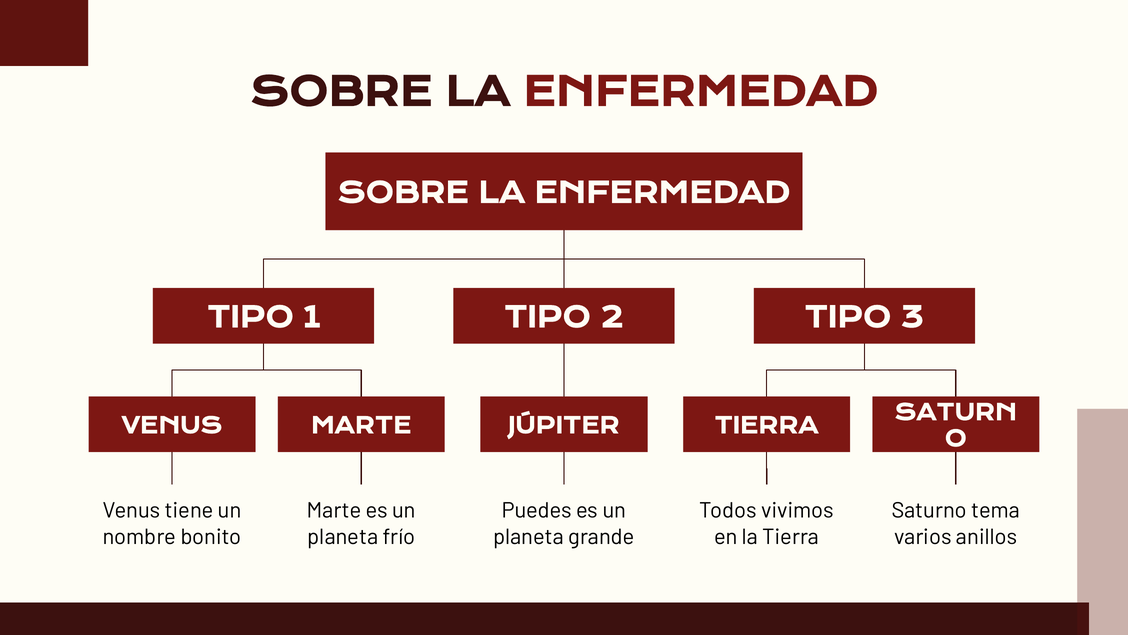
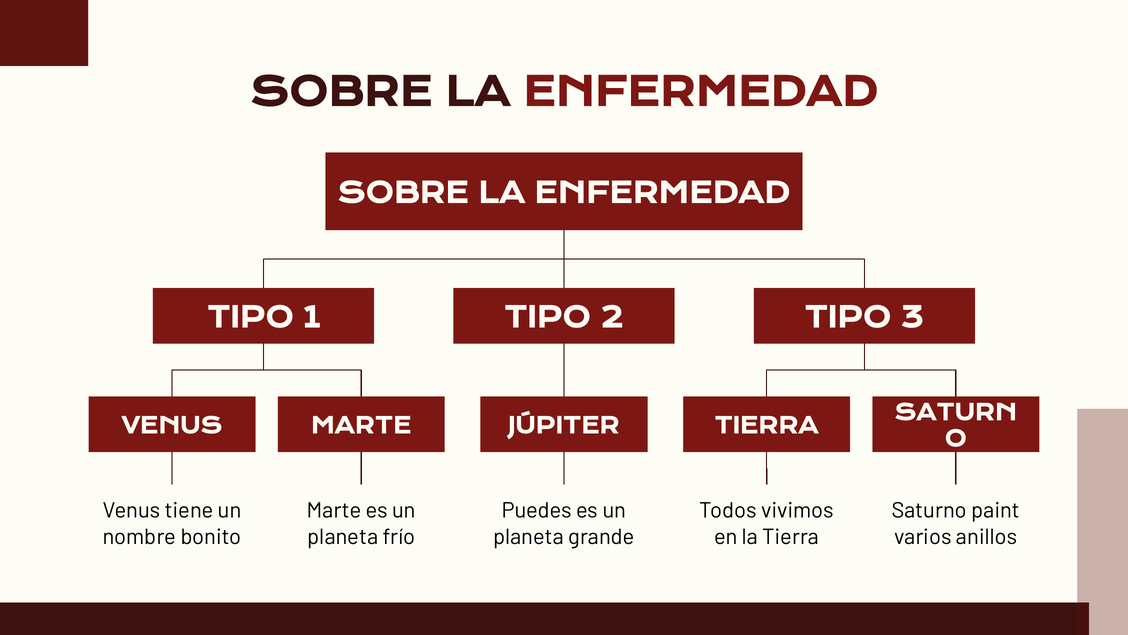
tema: tema -> paint (996, 510)
